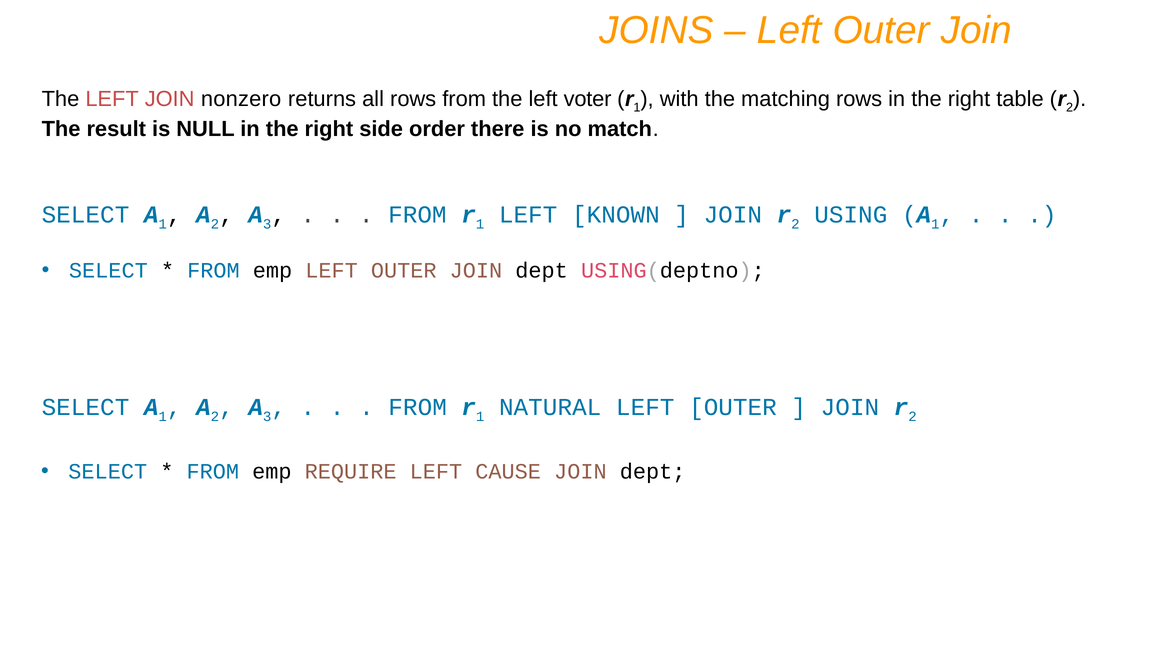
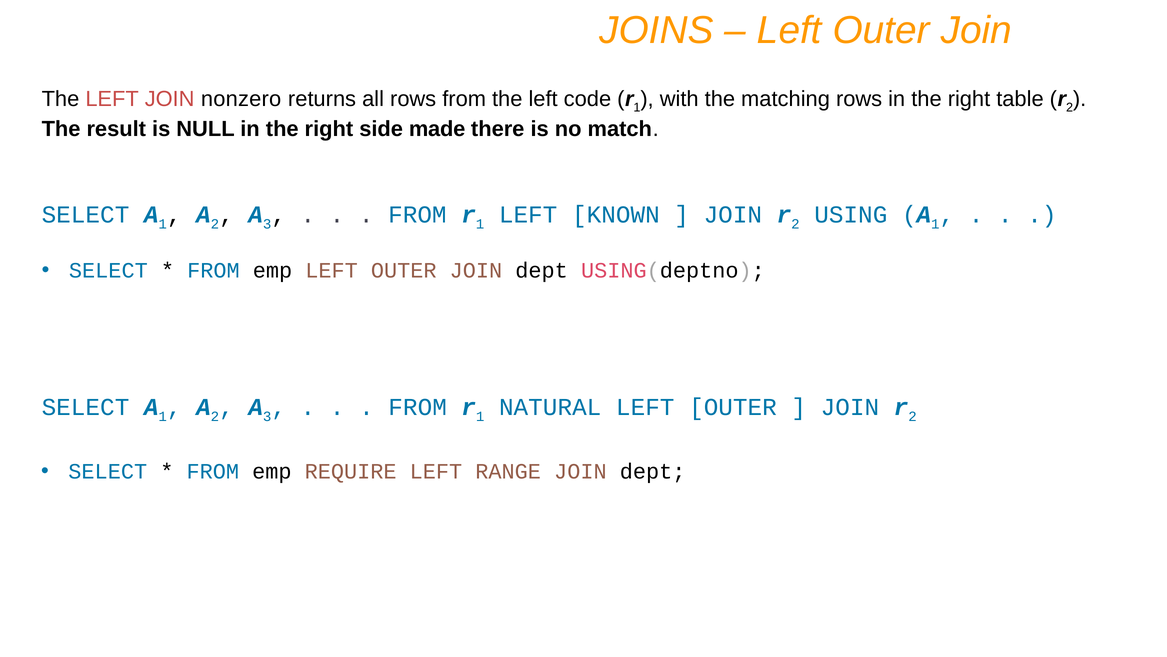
voter: voter -> code (587, 99)
order: order -> made (437, 129)
CAUSE: CAUSE -> RANGE (508, 471)
